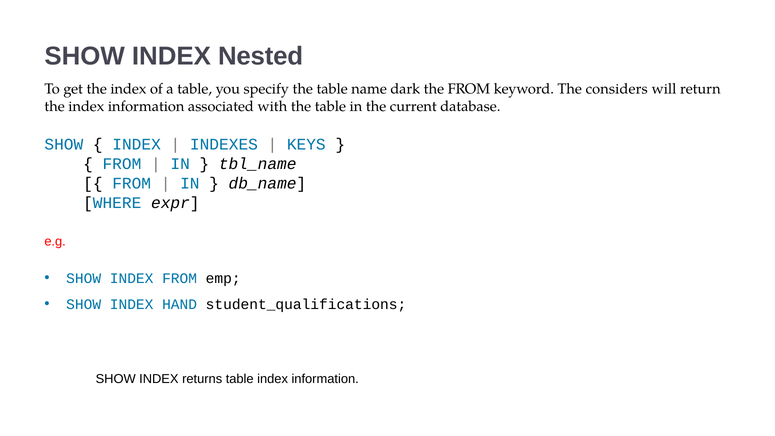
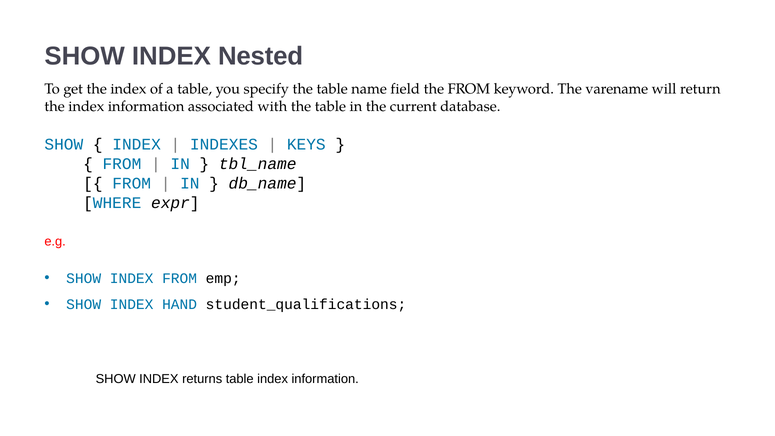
dark: dark -> field (405, 89)
considers: considers -> varename (617, 89)
